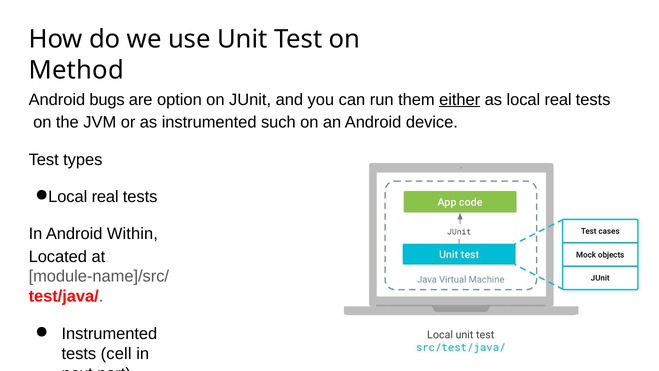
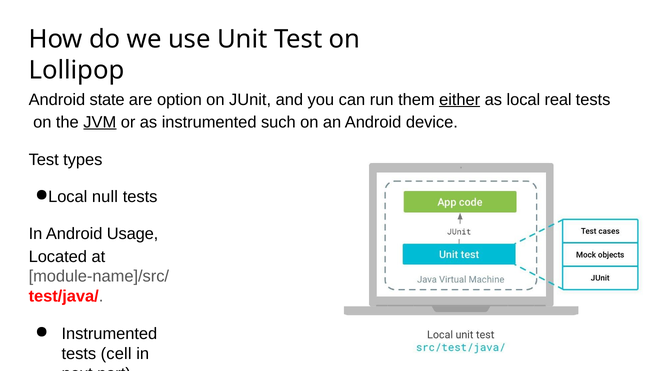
Method: Method -> Lollipop (76, 70)
bugs: bugs -> state (107, 100)
JVM underline: none -> present (100, 122)
real: real -> null (105, 197)
Within: Within -> Usage (133, 234)
